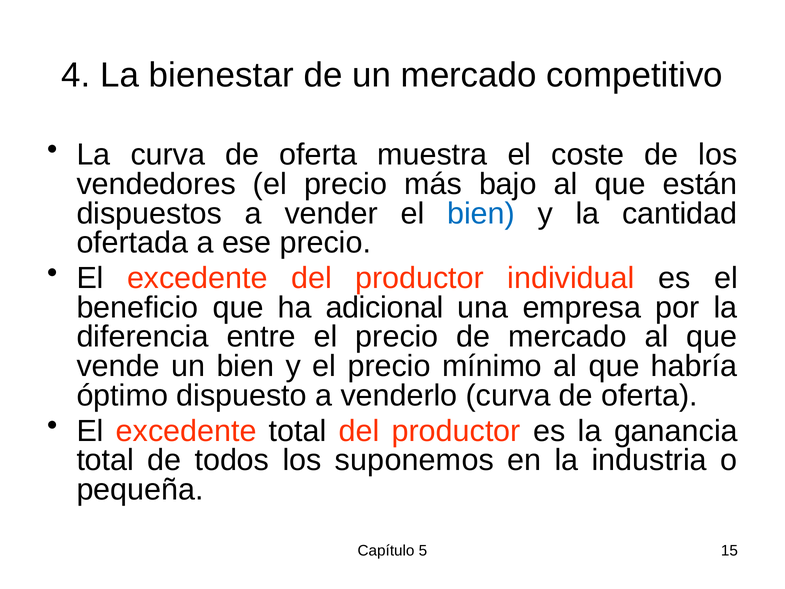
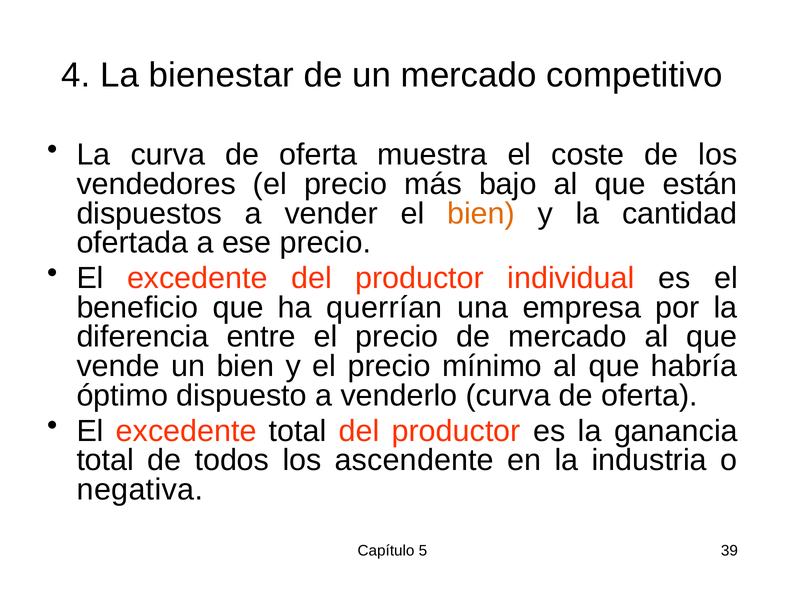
bien colour: blue -> orange (481, 213)
adicional: adicional -> querrían (384, 307)
suponemos: suponemos -> ascendente (414, 460)
pequeña: pequeña -> negativa (140, 490)
15: 15 -> 39 (729, 550)
